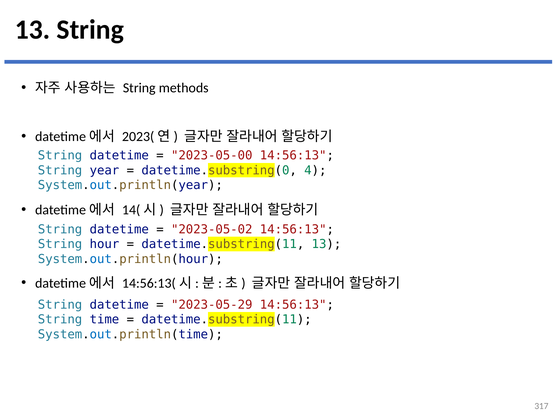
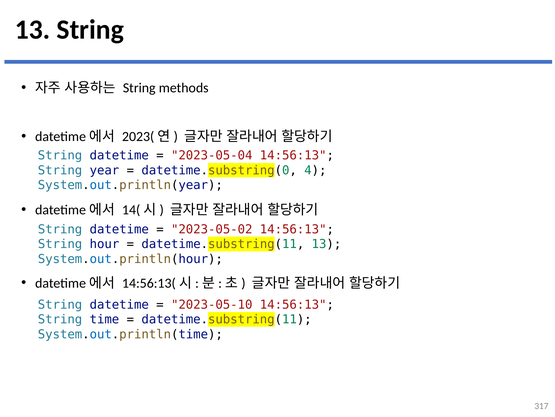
2023-05-00: 2023-05-00 -> 2023-05-04 (212, 155)
2023-05-29: 2023-05-29 -> 2023-05-10 (212, 304)
